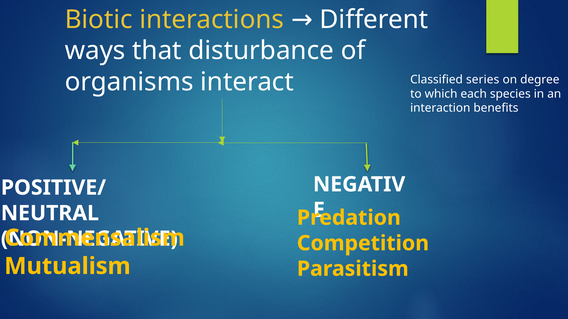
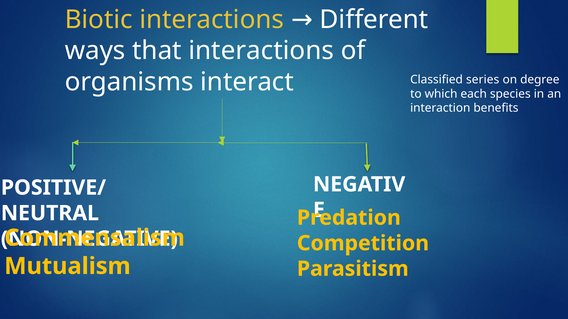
that disturbance: disturbance -> interactions (261, 51)
